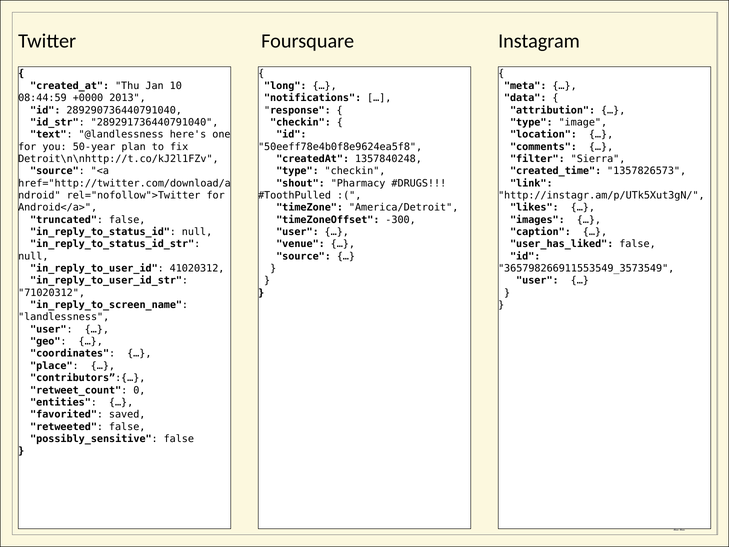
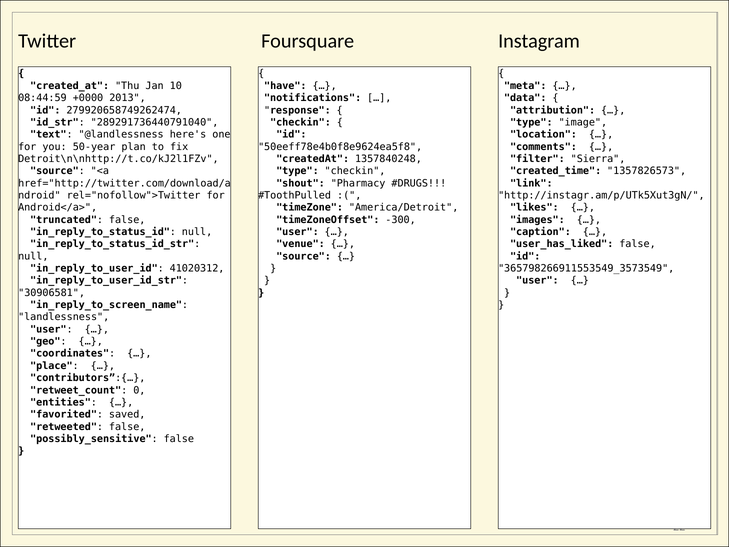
long: long -> have (285, 86)
289290736440791040: 289290736440791040 -> 279920658749262474 (124, 110)
71020312: 71020312 -> 30906581 (52, 293)
